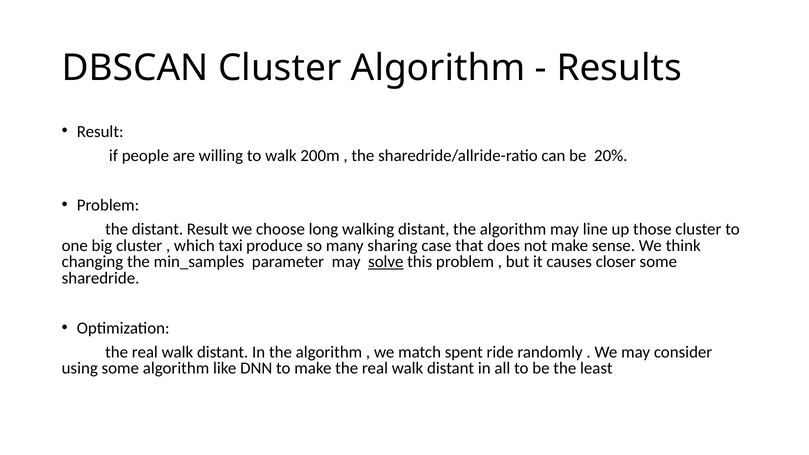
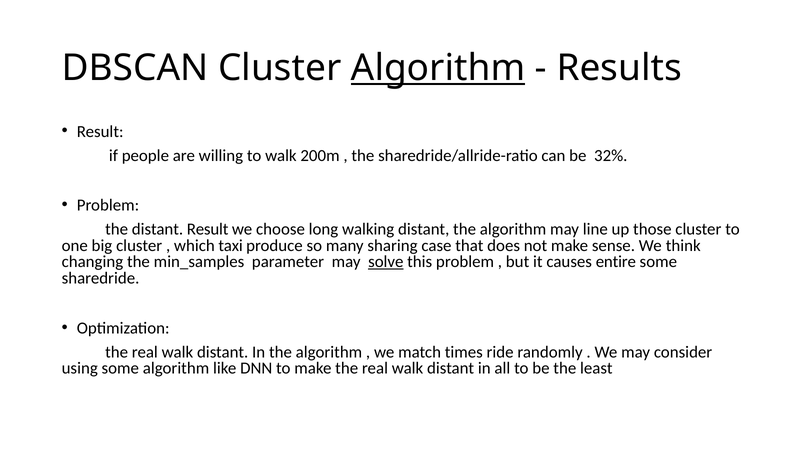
Algorithm underline: none -> present (438, 68)
20%: 20% -> 32% (611, 155)
closer: closer -> entire (616, 262)
spent: spent -> times (464, 352)
